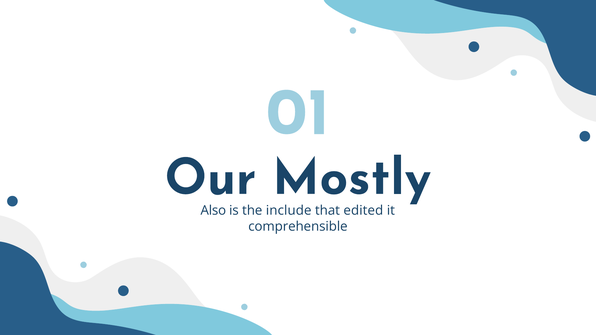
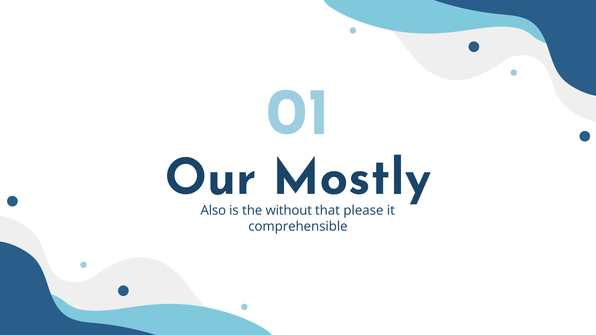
include: include -> without (289, 211)
edited: edited -> please (363, 211)
